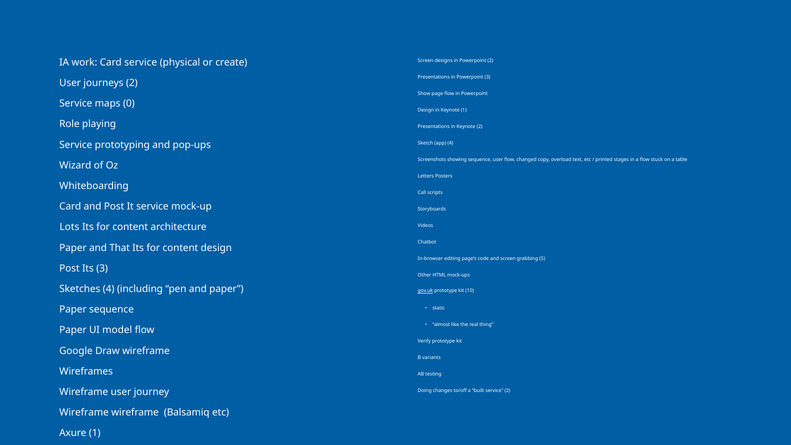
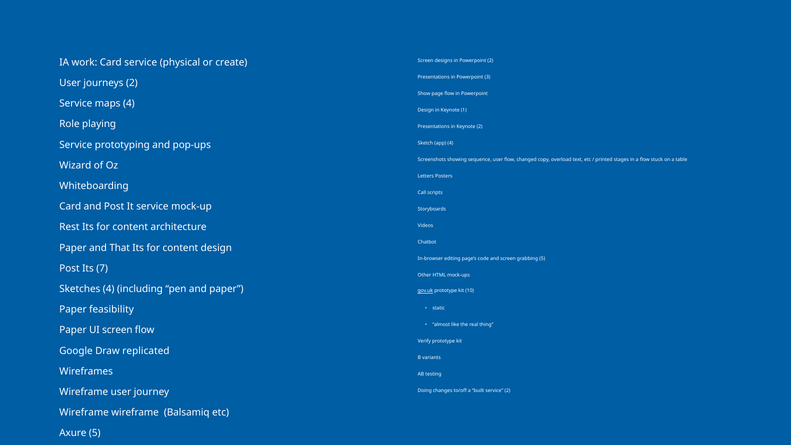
maps 0: 0 -> 4 (129, 104)
Lots: Lots -> Rest (69, 227)
Its 3: 3 -> 7 (102, 268)
Paper sequence: sequence -> feasibility (111, 310)
UI model: model -> screen (117, 330)
Draw wireframe: wireframe -> replicated (146, 351)
Axure 1: 1 -> 5 (95, 433)
